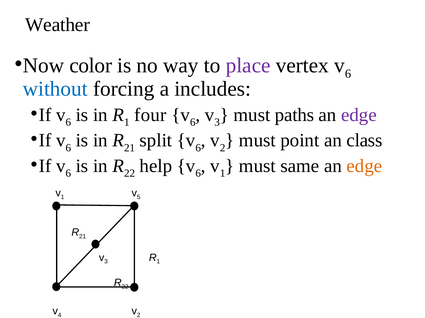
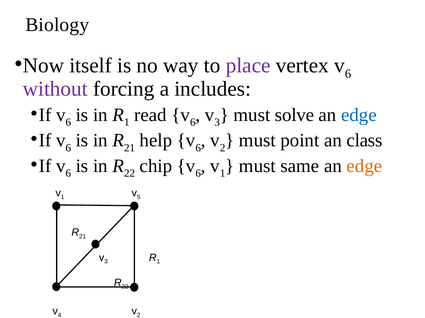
Weather: Weather -> Biology (57, 25)
color: color -> itself (91, 66)
without colour: blue -> purple (55, 89)
four: four -> read (150, 115)
paths: paths -> solve (294, 115)
edge colour: purple -> blue (359, 115)
split: split -> help (156, 141)
help: help -> chip (156, 166)
